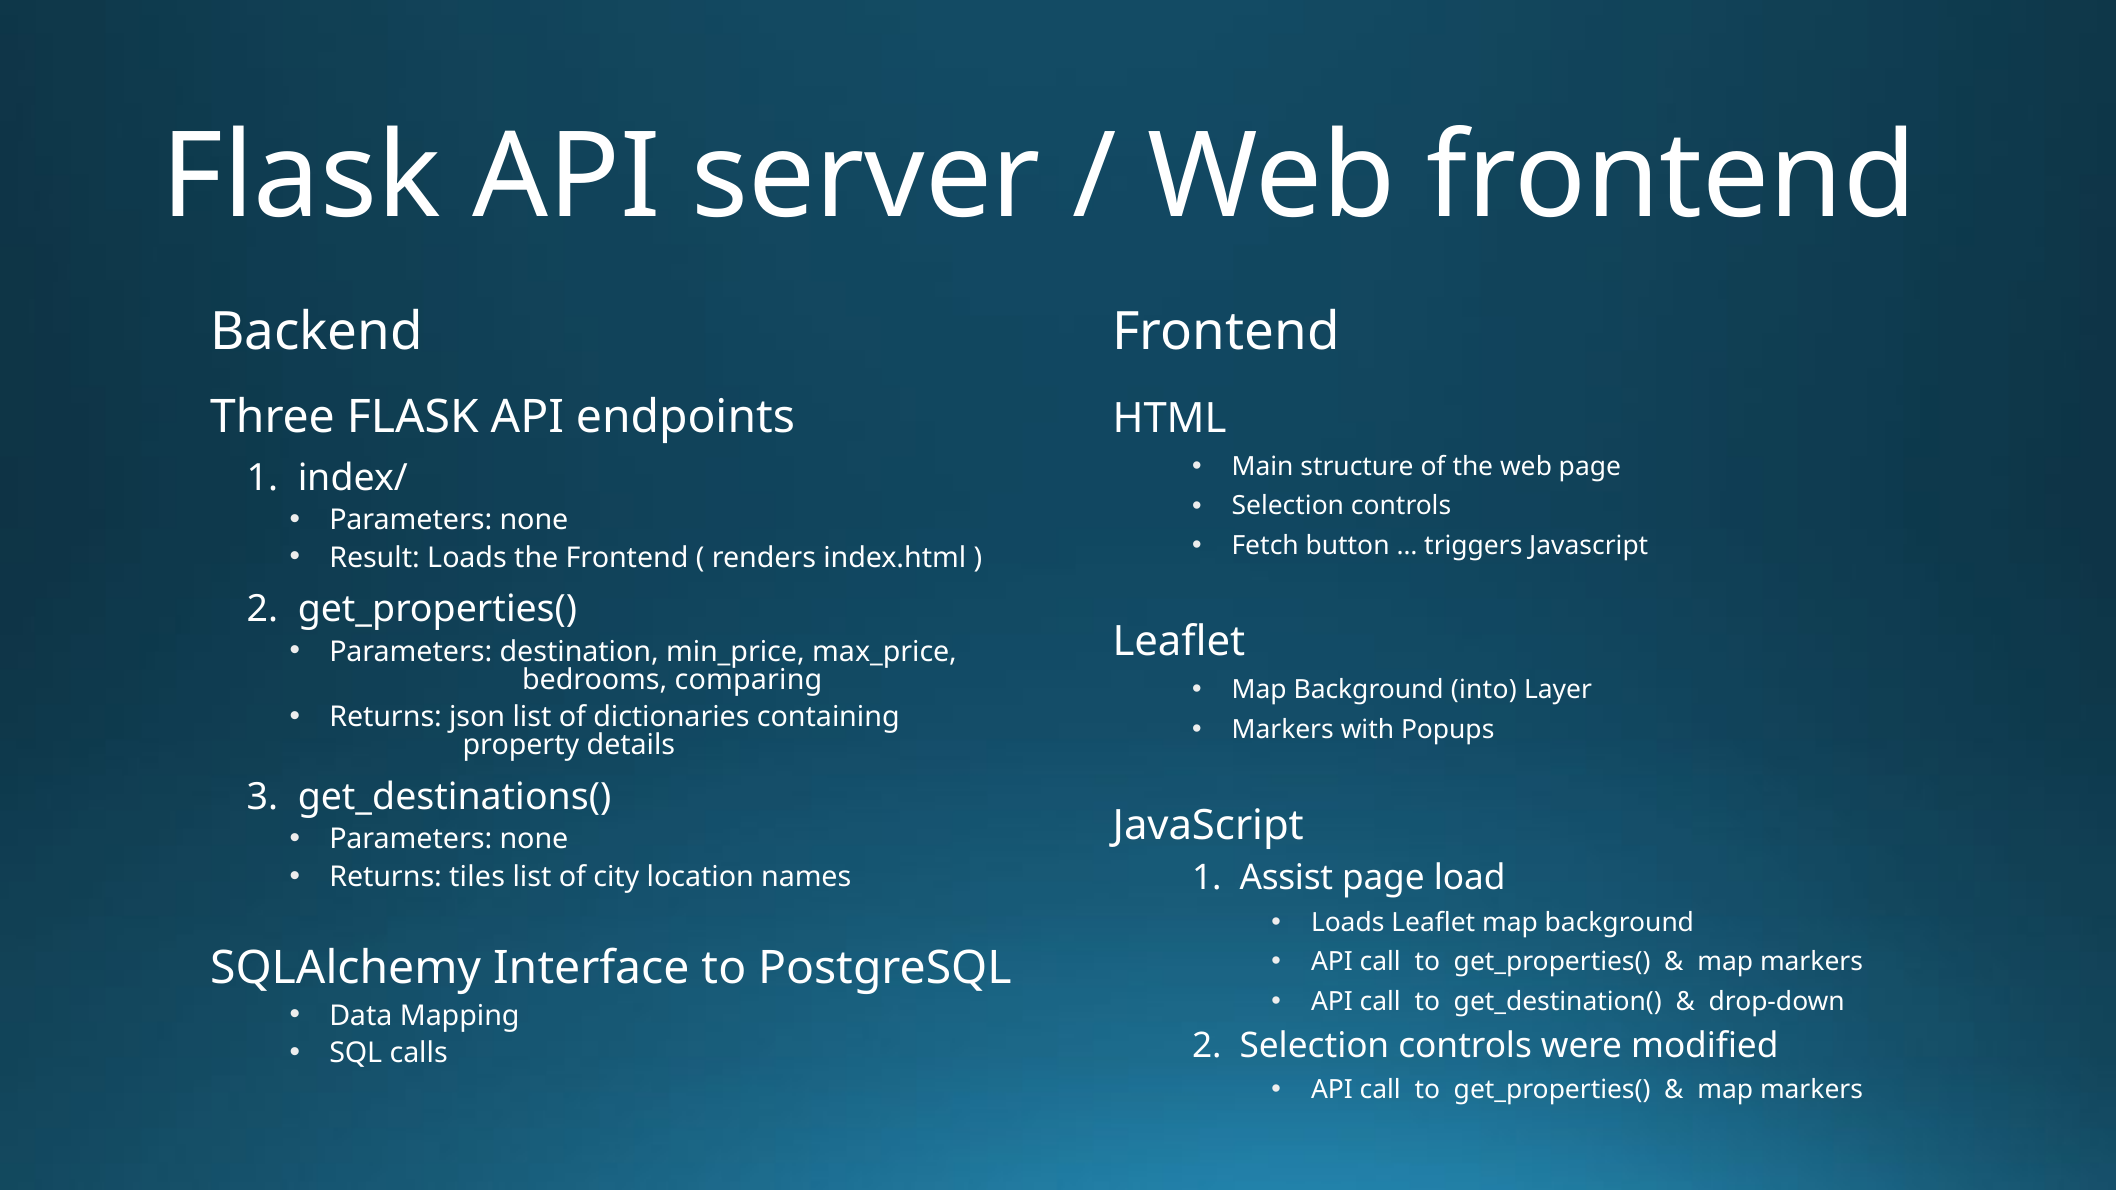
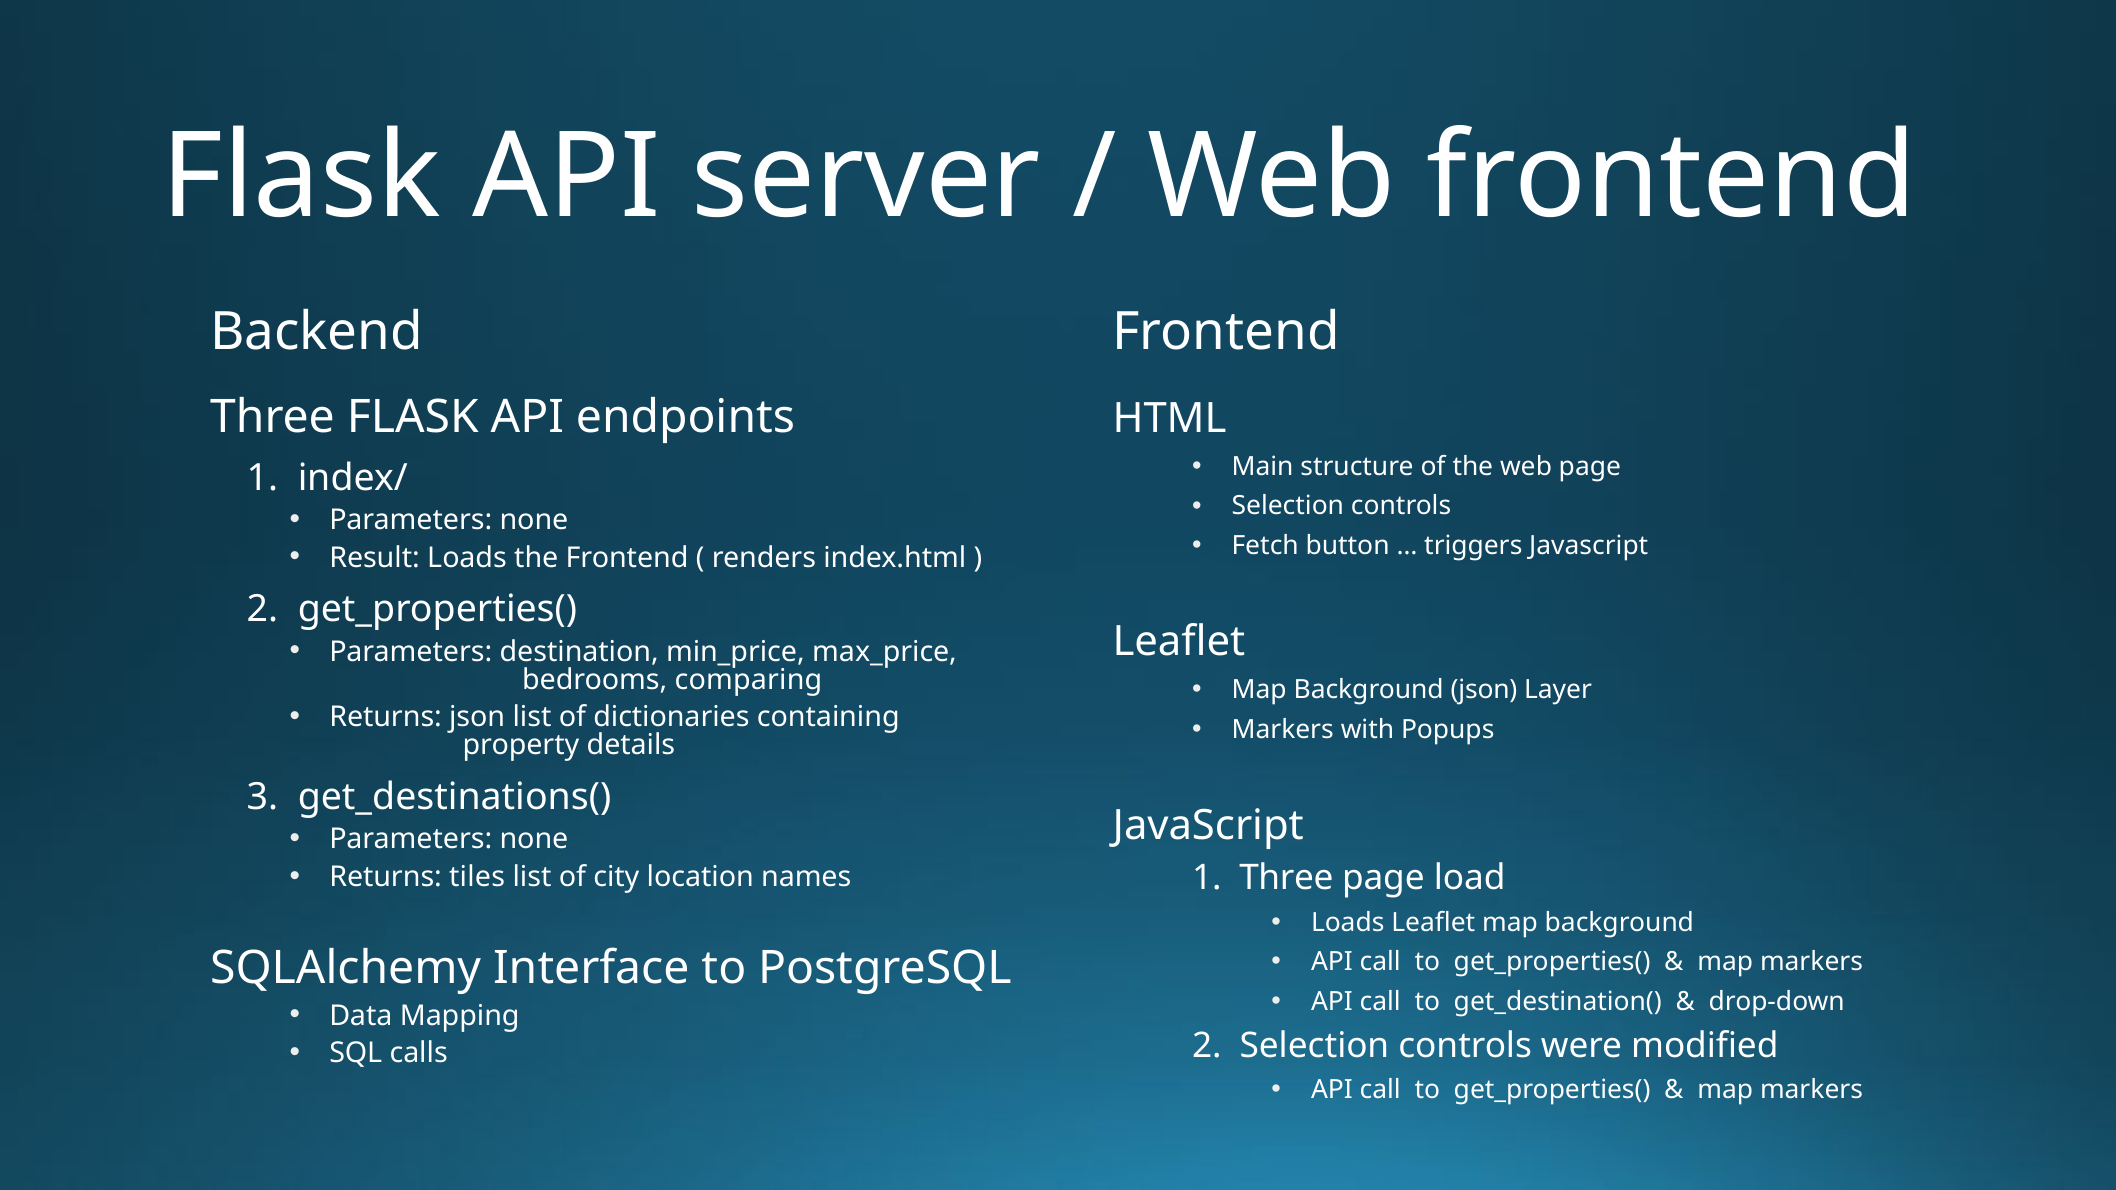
Background into: into -> json (1484, 690)
1 Assist: Assist -> Three (1286, 878)
